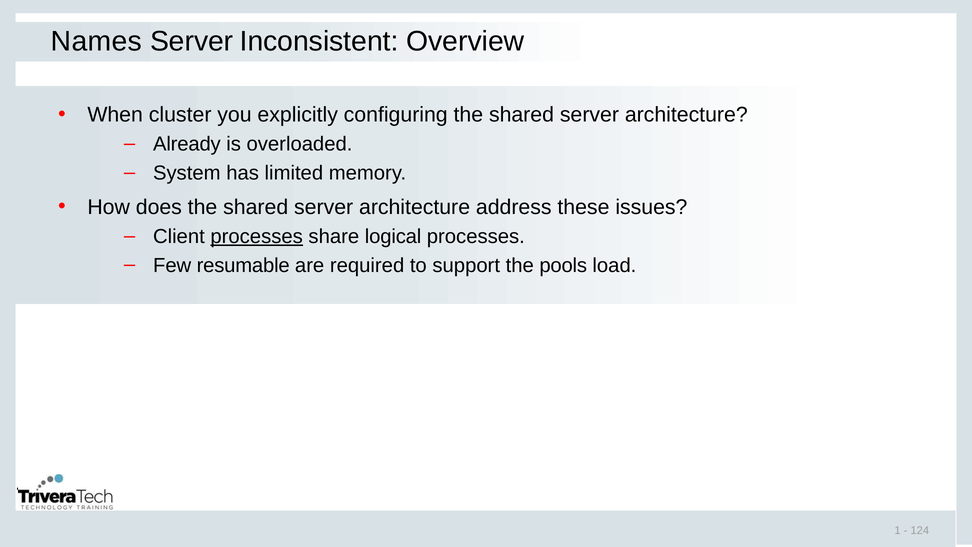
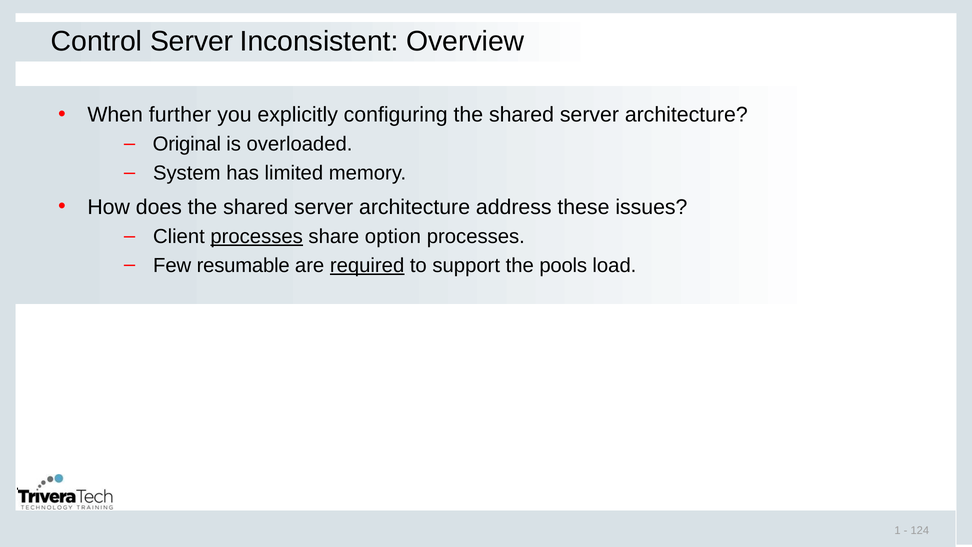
Names: Names -> Control (97, 41)
cluster: cluster -> further (180, 115)
Already: Already -> Original (187, 144)
logical: logical -> option (393, 236)
required underline: none -> present (367, 265)
